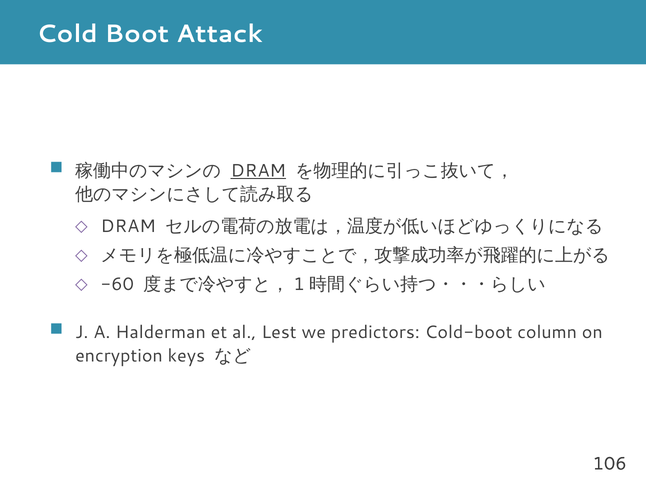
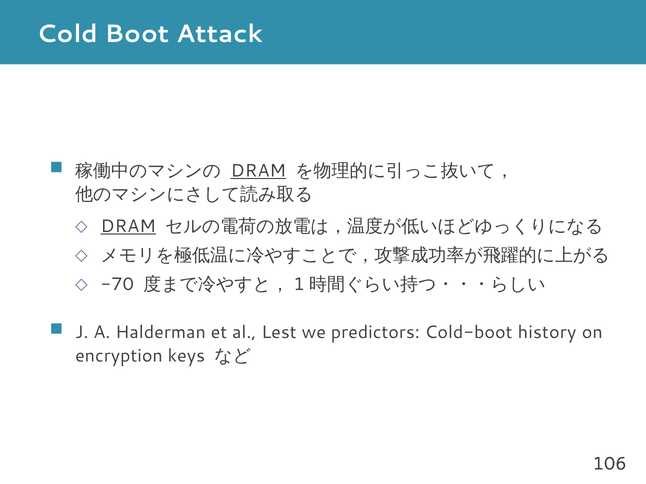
DRAM underline: none -> present (128, 226)
-60: -60 -> -70 (117, 285)
column: column -> history (547, 333)
